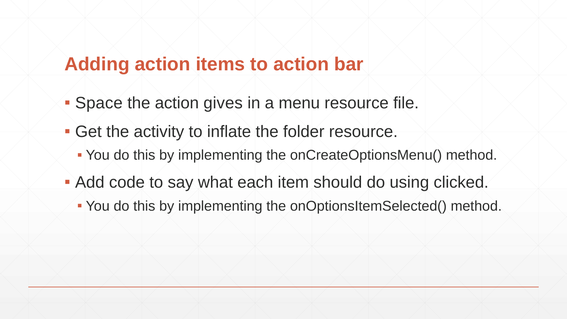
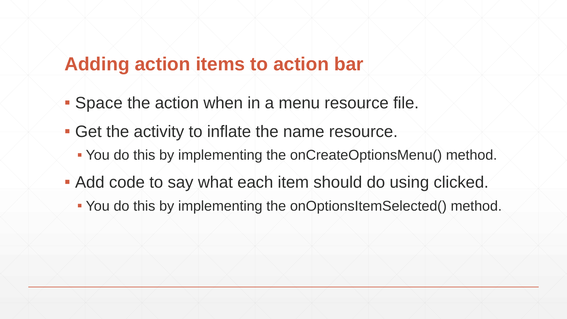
gives: gives -> when (223, 103)
folder: folder -> name (304, 132)
